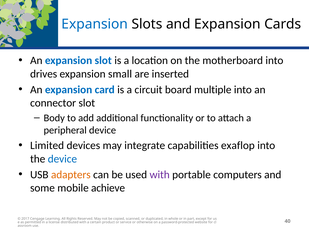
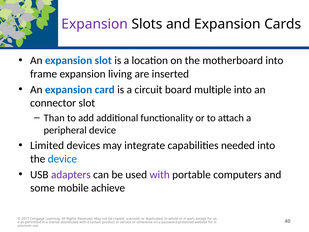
Expansion colour: blue -> purple (95, 24)
drives: drives -> frame (44, 74)
small: small -> living (120, 74)
Body: Body -> Than (54, 118)
exaflop: exaflop -> needed (238, 145)
adapters colour: orange -> purple (71, 174)
